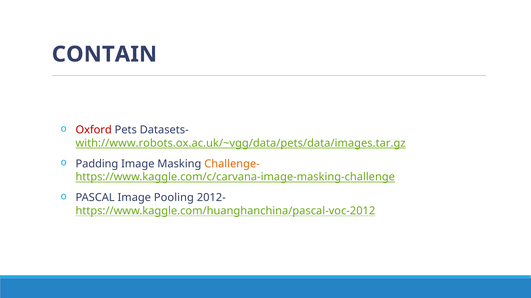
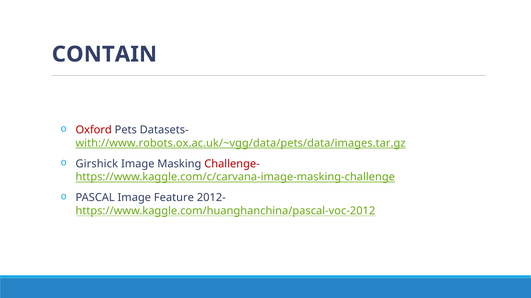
Padding: Padding -> Girshick (97, 164)
Challenge- colour: orange -> red (232, 164)
Pooling: Pooling -> Feature (174, 198)
